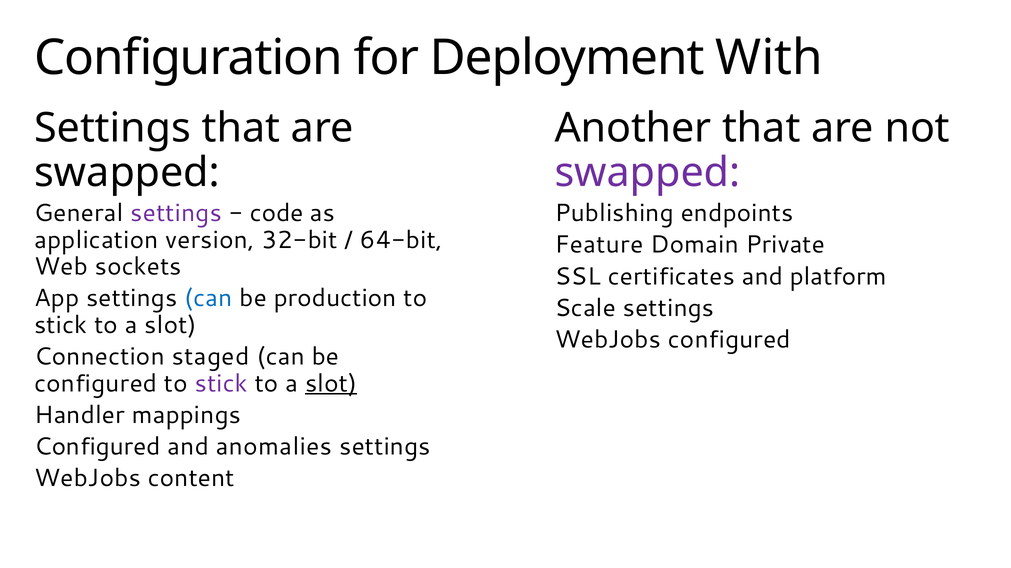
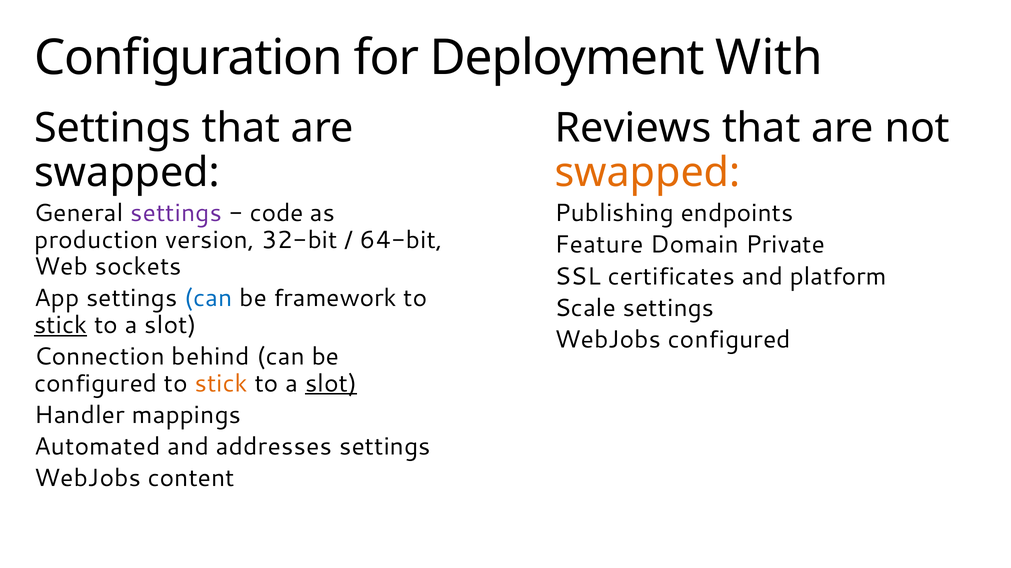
Another: Another -> Reviews (633, 128)
swapped colour: purple -> orange (647, 173)
application: application -> production (96, 240)
production: production -> framework (335, 299)
stick underline: none -> present (61, 325)
staged: staged -> behind (211, 357)
stick colour: purple -> orange (221, 384)
Configured: Configured -> Automated (97, 447)
anomalies: anomalies -> addresses (274, 447)
